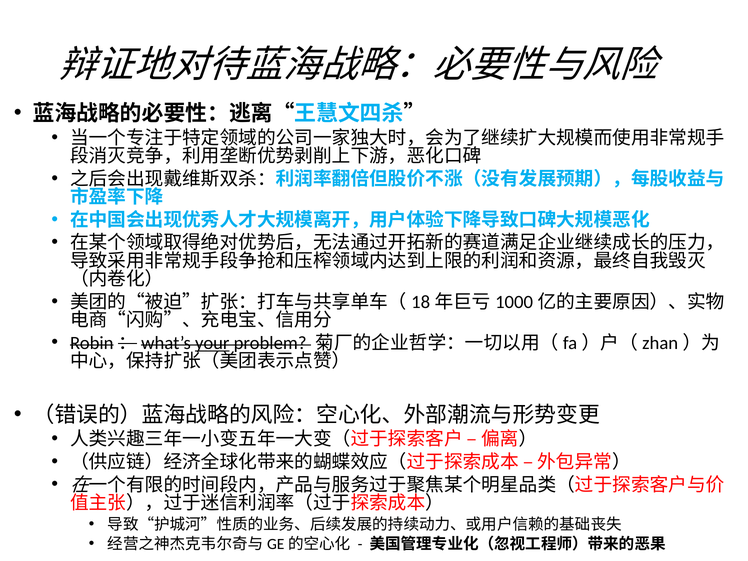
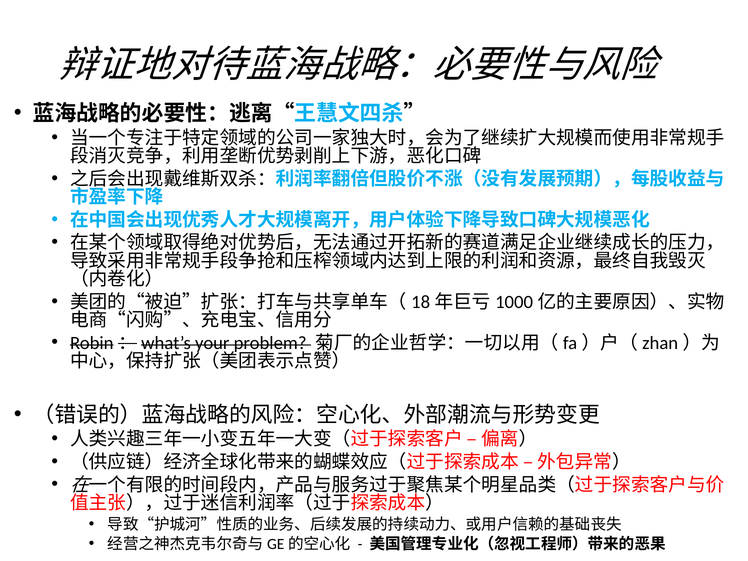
your underline: present -> none (212, 343)
